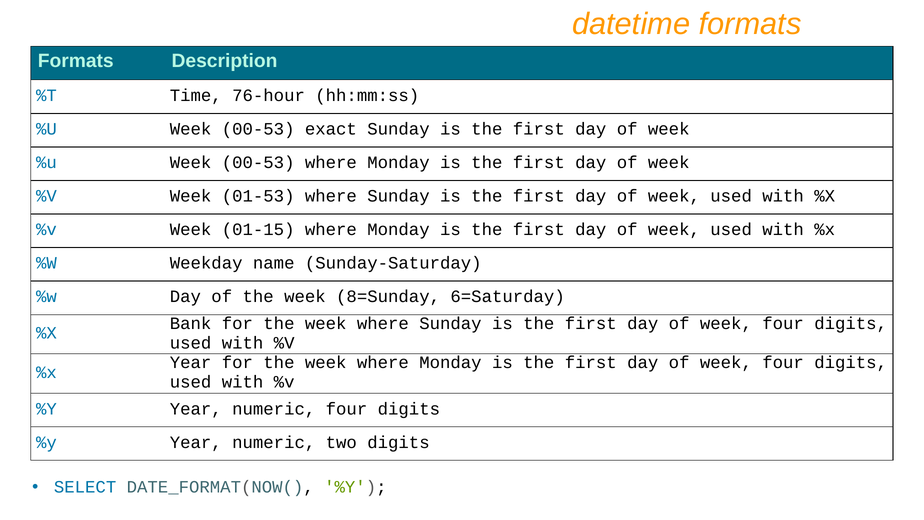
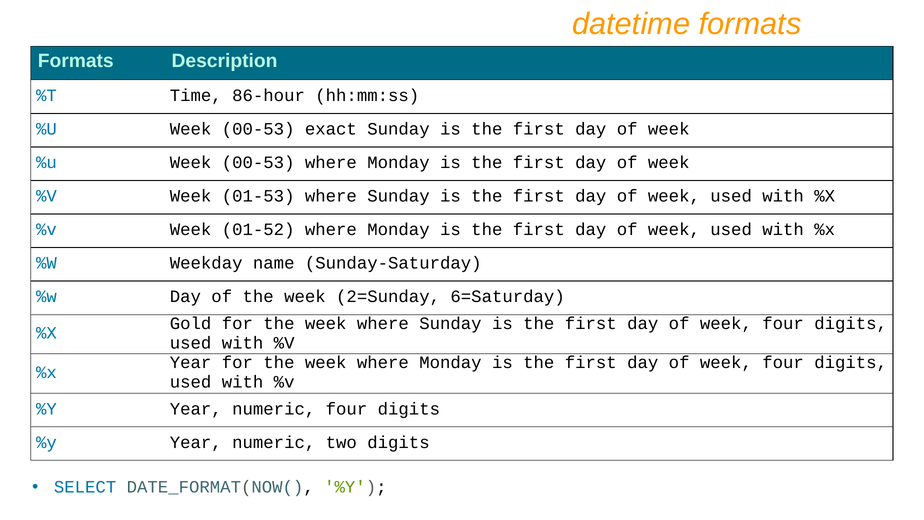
76-hour: 76-hour -> 86-hour (269, 96)
01-15: 01-15 -> 01-52 (258, 230)
8=Sunday: 8=Sunday -> 2=Sunday (388, 297)
Bank: Bank -> Gold (191, 323)
